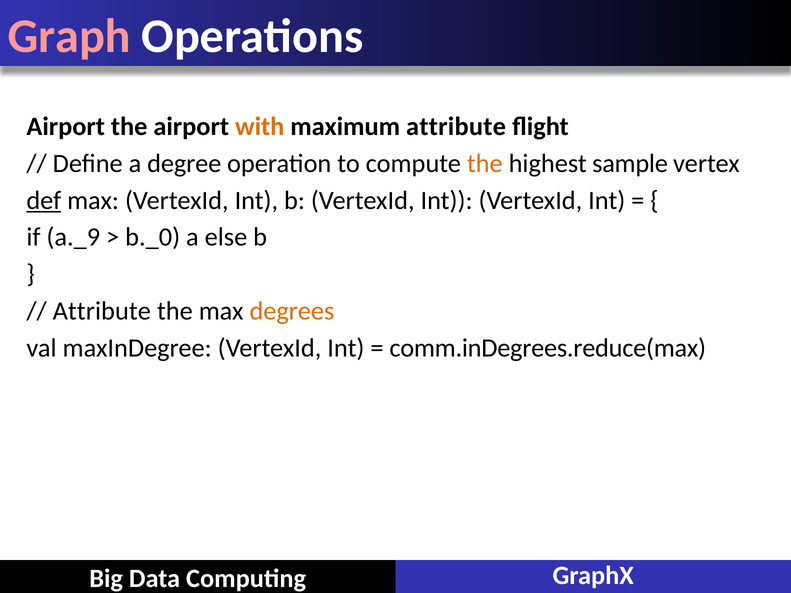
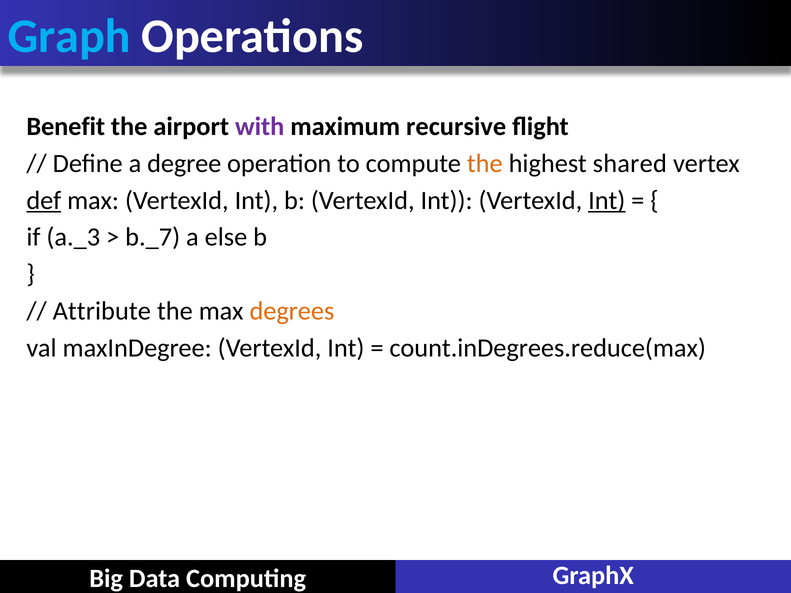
Graph colour: pink -> light blue (69, 36)
Airport: Airport -> Benefit (66, 127)
with colour: orange -> purple (260, 127)
maximum attribute: attribute -> recursive (456, 127)
sample: sample -> shared (630, 164)
Int underline: none -> present (607, 200)
a._9: a._9 -> a._3 (73, 237)
b._0: b._0 -> b._7 (153, 237)
comm.inDegrees.reduce(max: comm.inDegrees.reduce(max -> count.inDegrees.reduce(max (548, 348)
